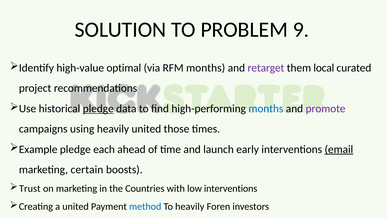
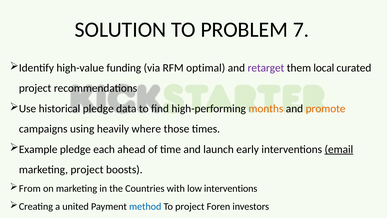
9: 9 -> 7 (298, 30)
optimal: optimal -> funding (124, 68)
RFM months: months -> optimal (206, 68)
pledge underline: present -> none (98, 108)
months colour: blue -> orange (266, 108)
promote colour: purple -> orange (326, 108)
heavily united: united -> where (146, 129)
marketing certain: certain -> project (87, 169)
Trust: Trust -> From (30, 188)
To heavily: heavily -> project (190, 206)
